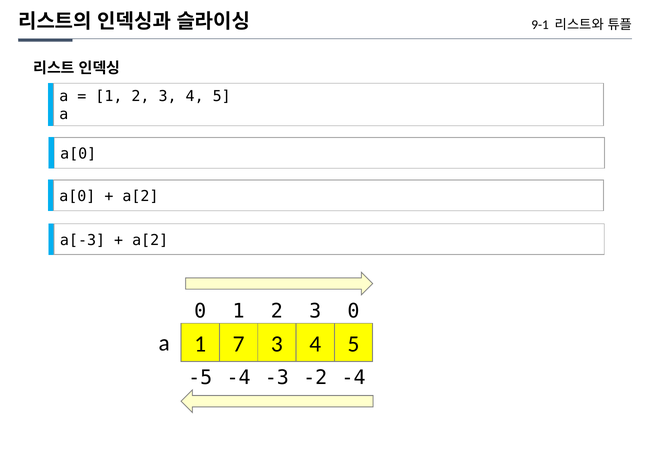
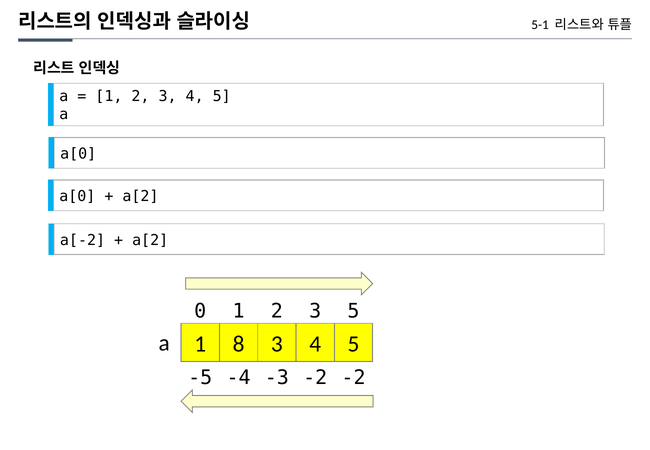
9-1: 9-1 -> 5-1 (540, 25)
a[-3: a[-3 -> a[-2 (83, 240)
3 0: 0 -> 5 (353, 311)
7: 7 -> 8 (239, 344)
-2 -4: -4 -> -2 (354, 378)
